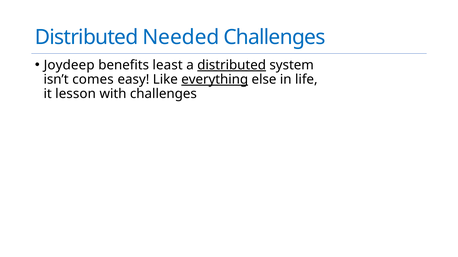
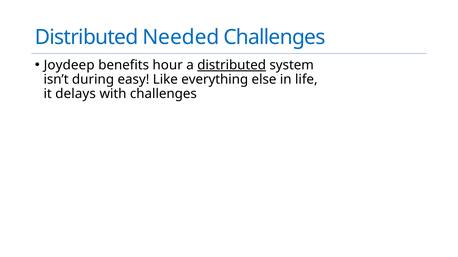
least: least -> hour (168, 65)
comes: comes -> during (93, 80)
everything underline: present -> none (215, 80)
lesson: lesson -> delays (76, 94)
